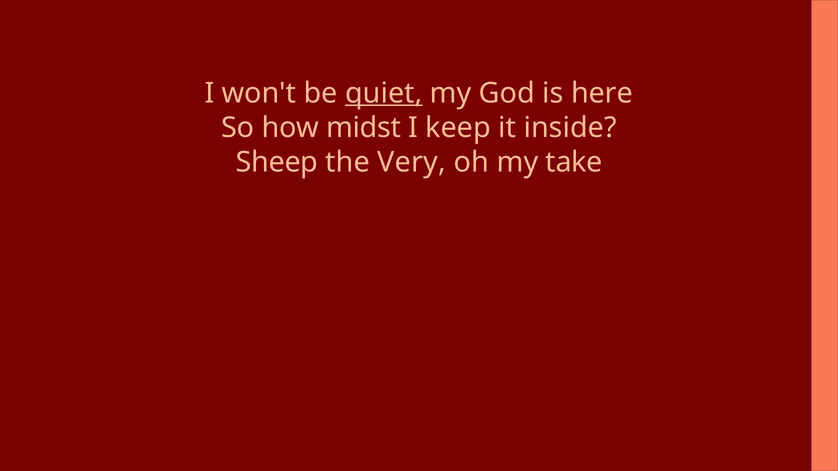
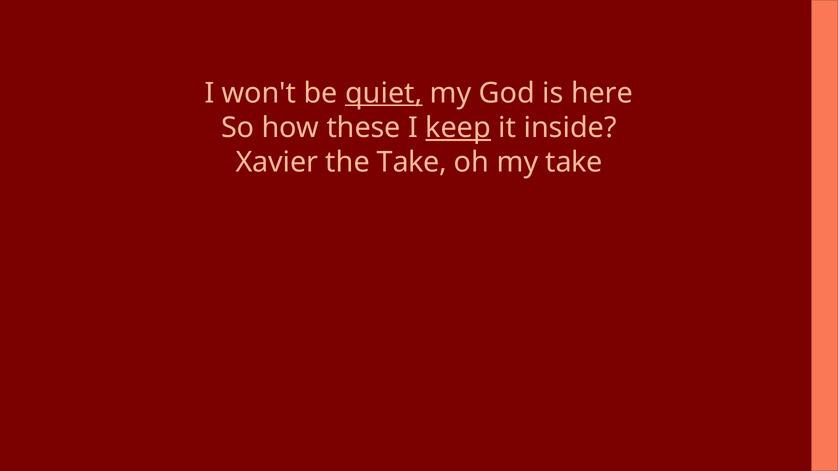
midst: midst -> these (364, 128)
keep underline: none -> present (458, 128)
Sheep: Sheep -> Xavier (277, 162)
the Very: Very -> Take (412, 162)
